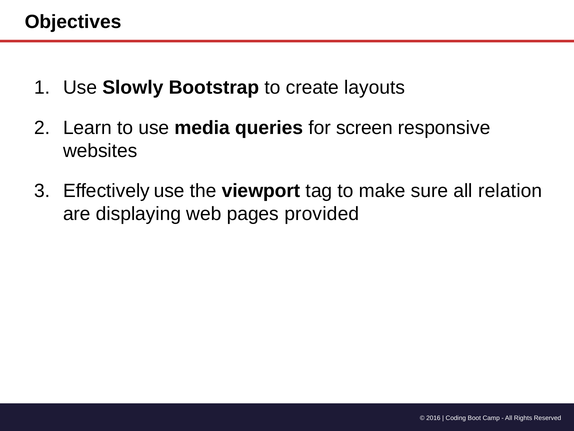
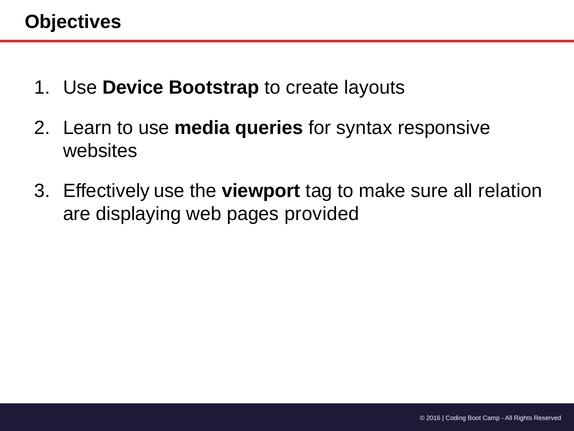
Slowly: Slowly -> Device (133, 87)
screen: screen -> syntax (364, 128)
